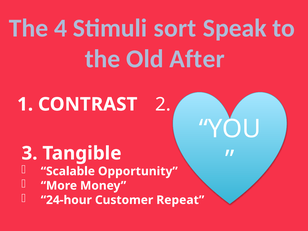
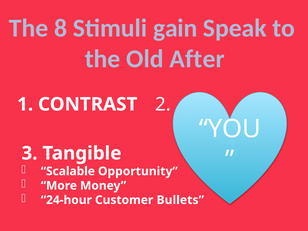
4: 4 -> 8 (61, 28)
sort: sort -> gain (175, 28)
Repeat: Repeat -> Bullets (180, 200)
